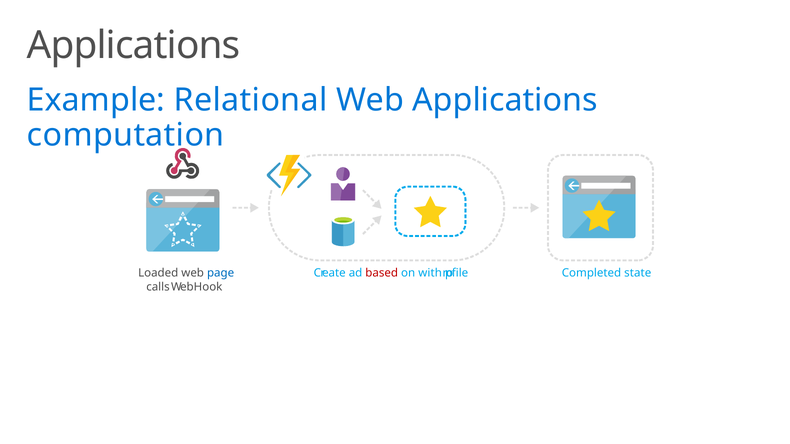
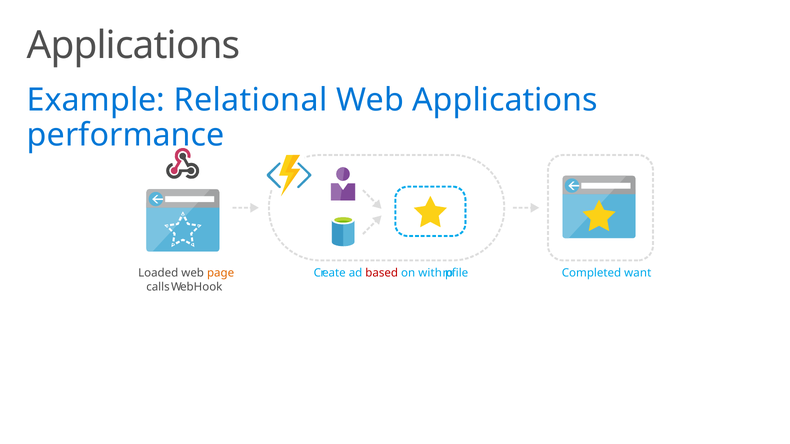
computation: computation -> performance (126, 135)
page colour: blue -> orange (221, 273)
state: state -> want (638, 273)
